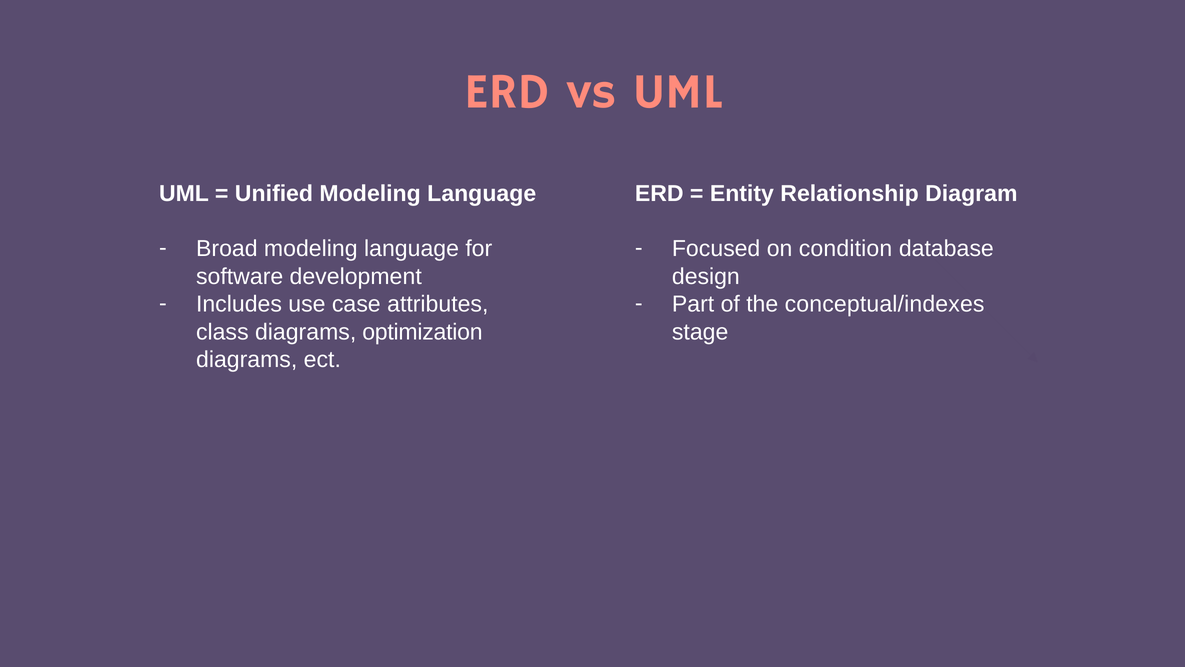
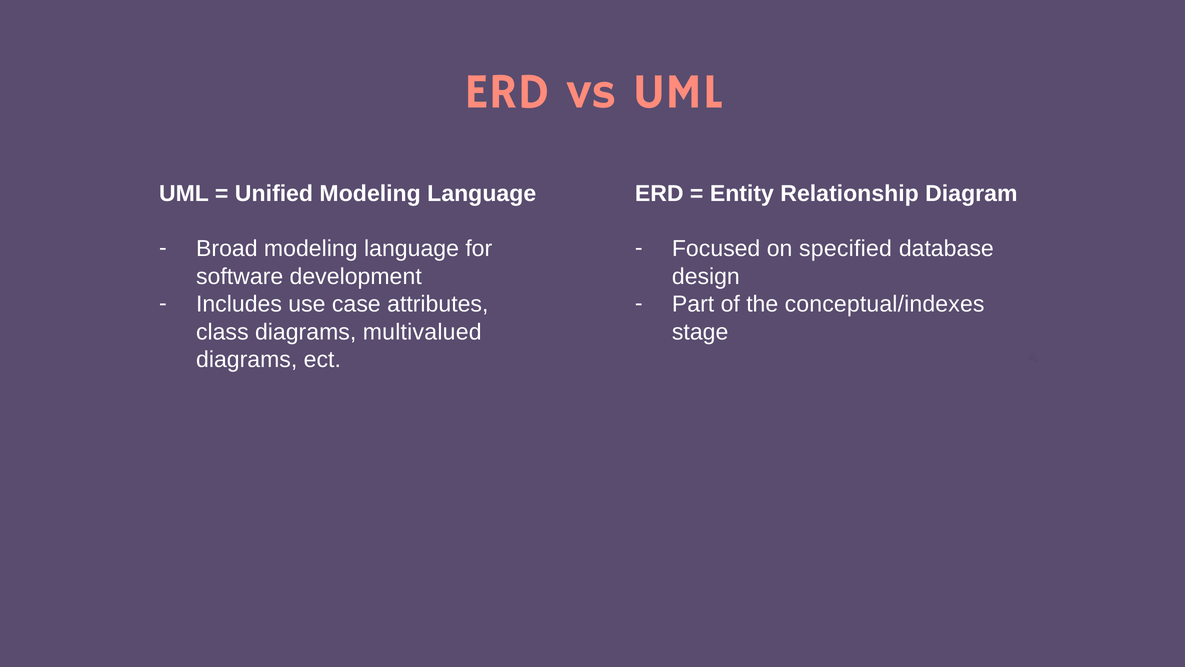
condition: condition -> specified (845, 249)
optimization: optimization -> multivalued (422, 332)
